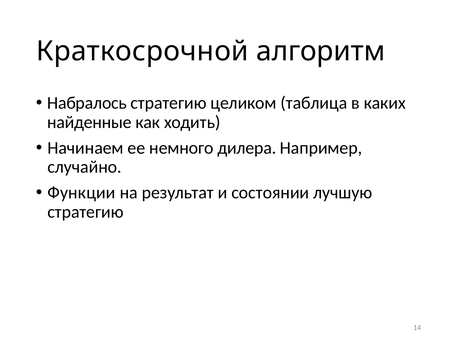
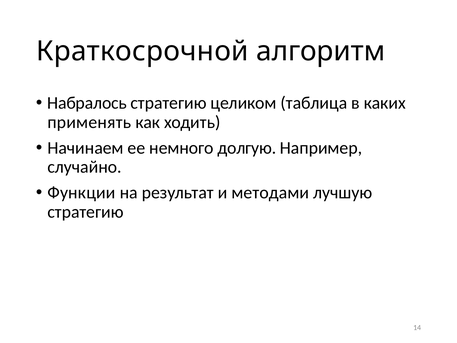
найденные: найденные -> применять (89, 122)
дилера: дилера -> долгую (247, 148)
состоянии: состоянии -> методами (270, 193)
